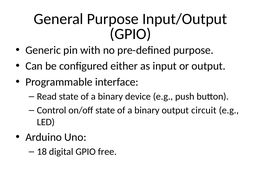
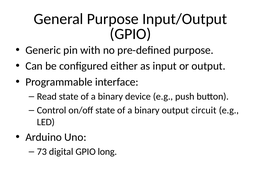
18: 18 -> 73 (42, 151)
free: free -> long (107, 151)
